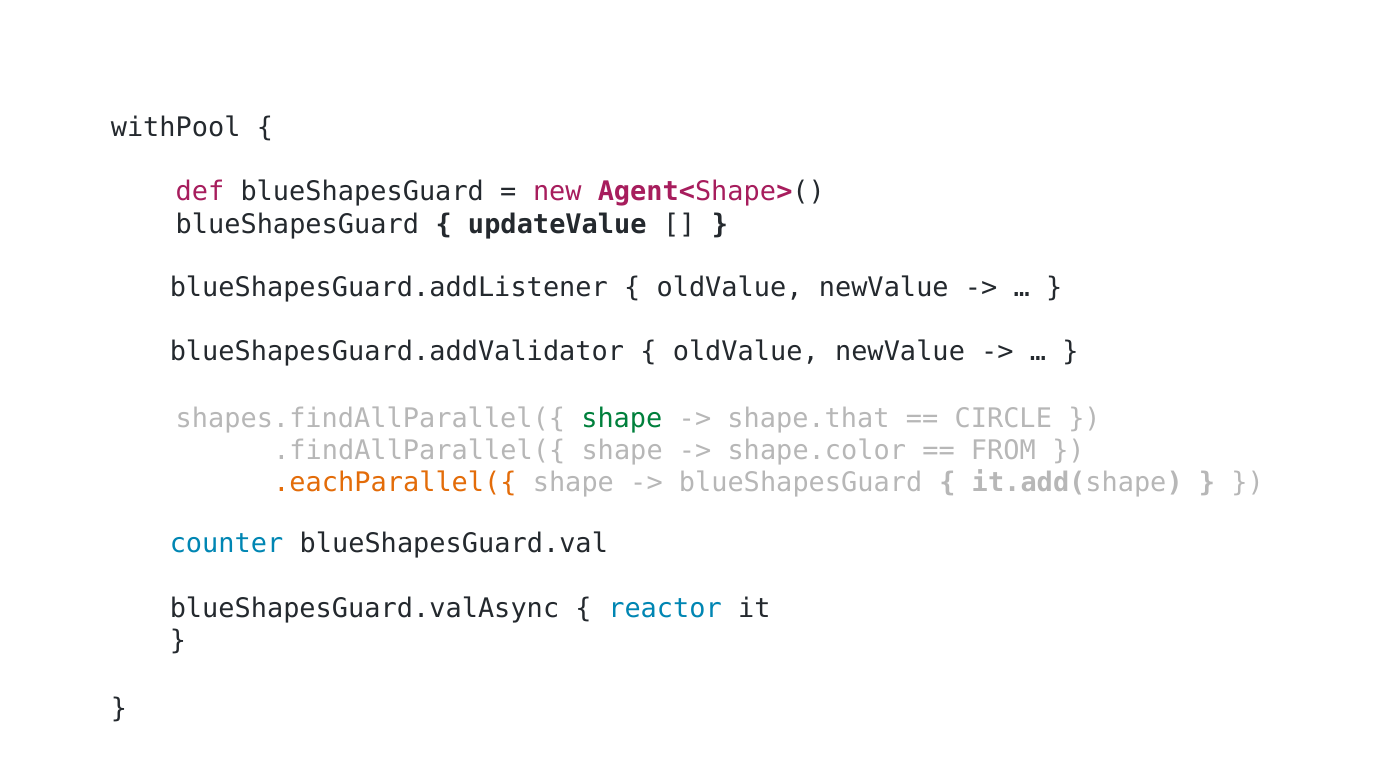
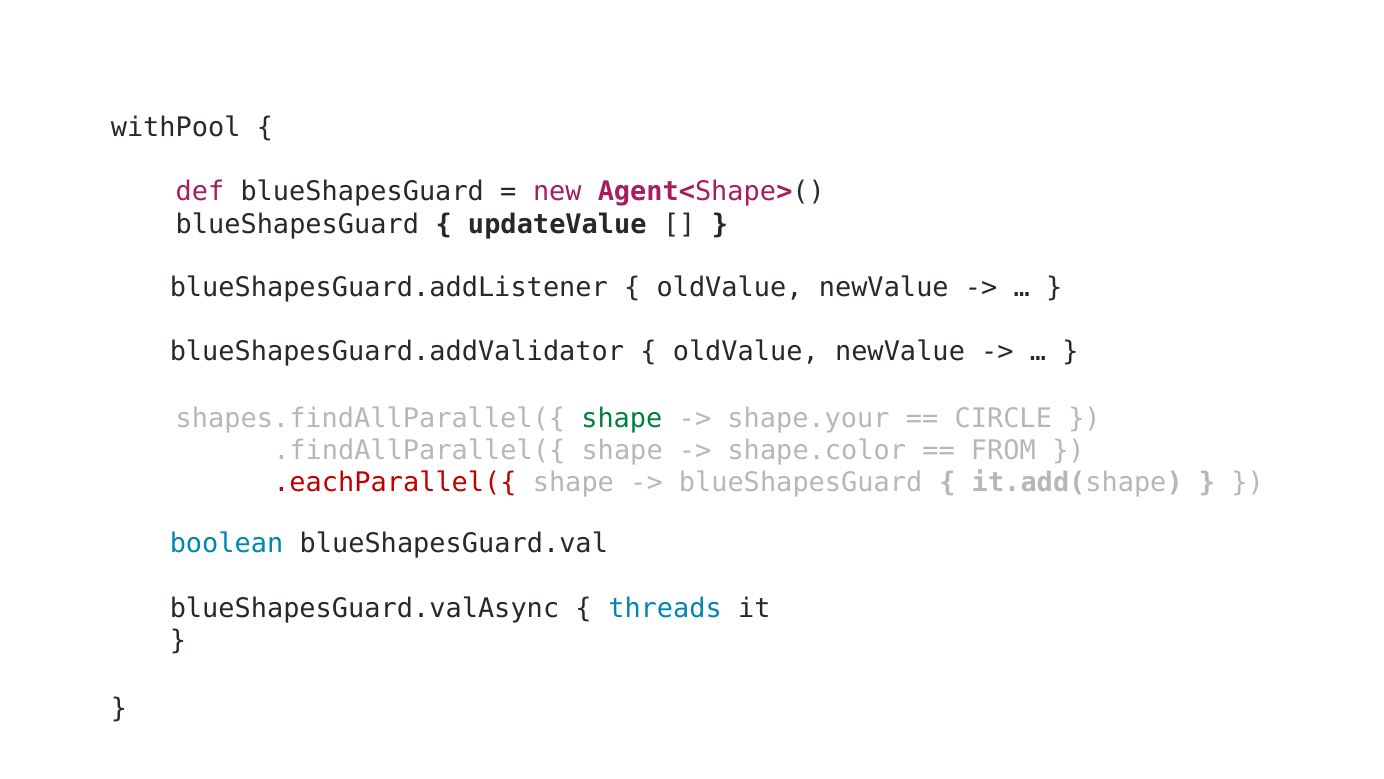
shape.that: shape.that -> shape.your (808, 418)
.eachParallel({ colour: orange -> red (395, 482)
counter: counter -> boolean (226, 543)
reactor: reactor -> threads (665, 608)
